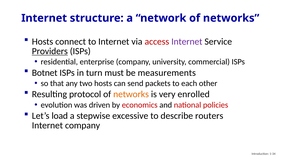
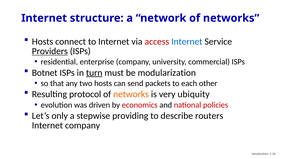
Internet colour: purple -> blue (187, 42)
turn underline: none -> present (94, 73)
measurements: measurements -> modularization (167, 73)
enrolled: enrolled -> ubiquity (194, 94)
load: load -> only (60, 116)
excessive: excessive -> providing (130, 116)
